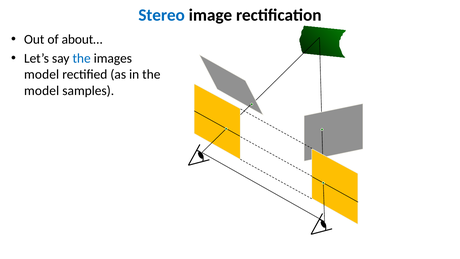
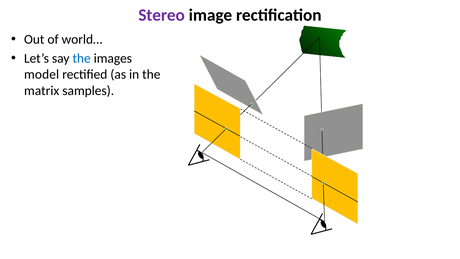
Stereo colour: blue -> purple (162, 15)
about…: about… -> world… (82, 39)
model: model -> matrix (42, 90)
